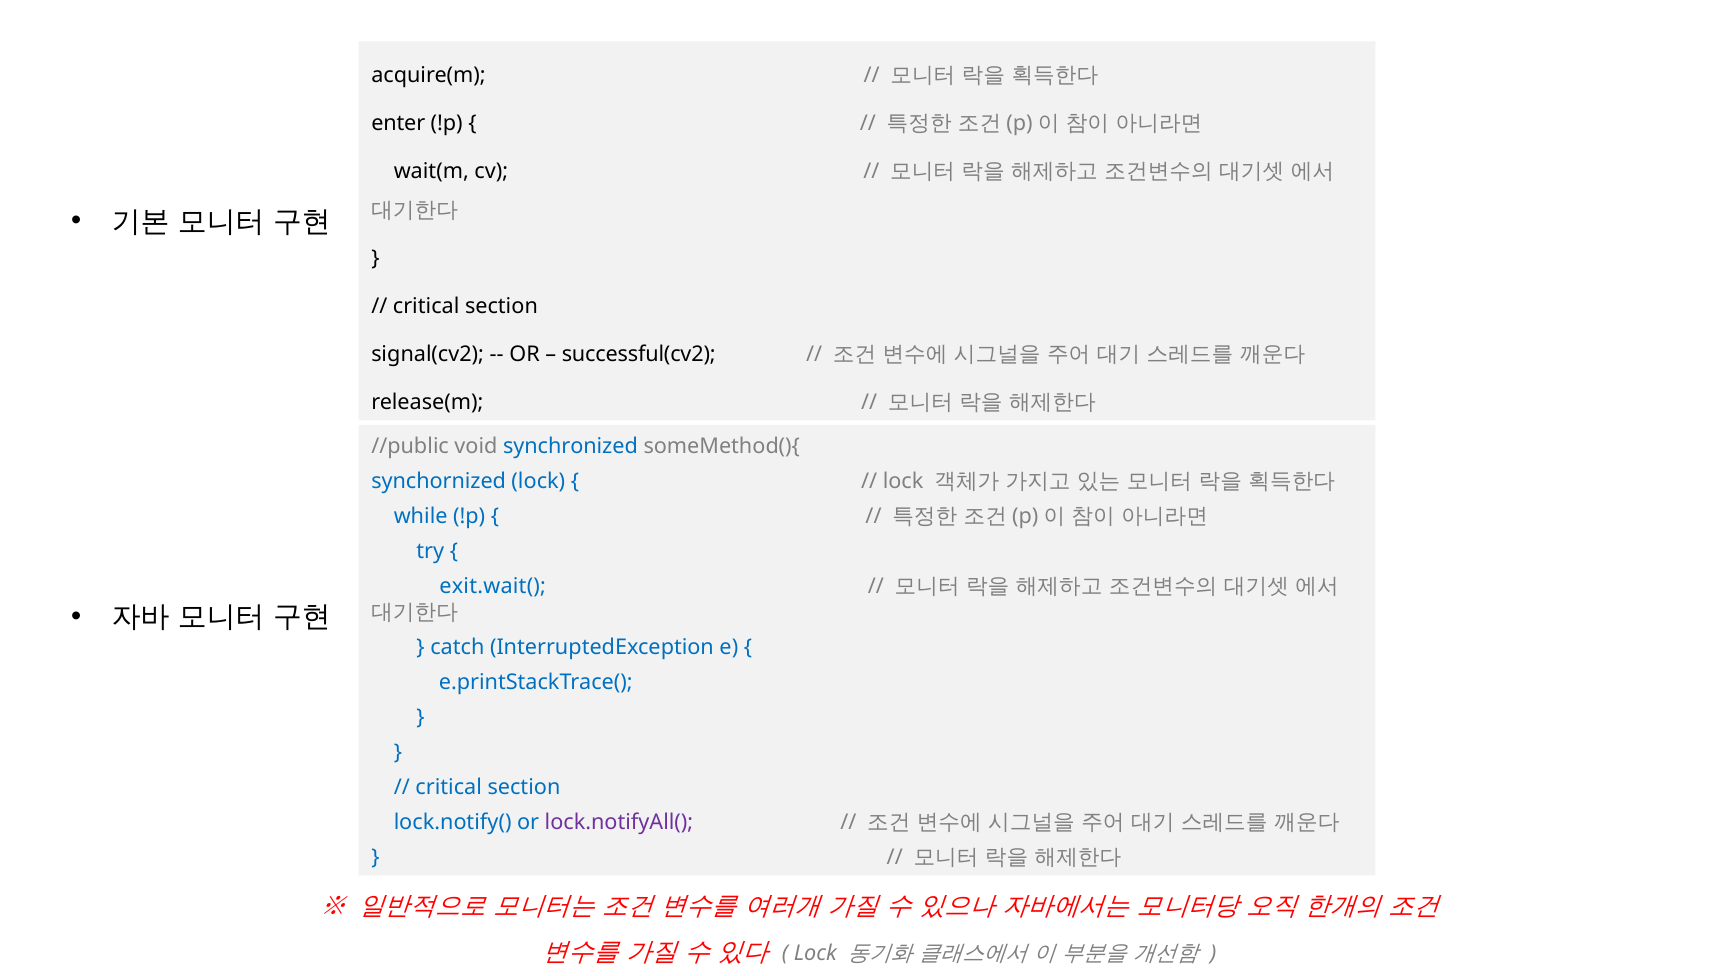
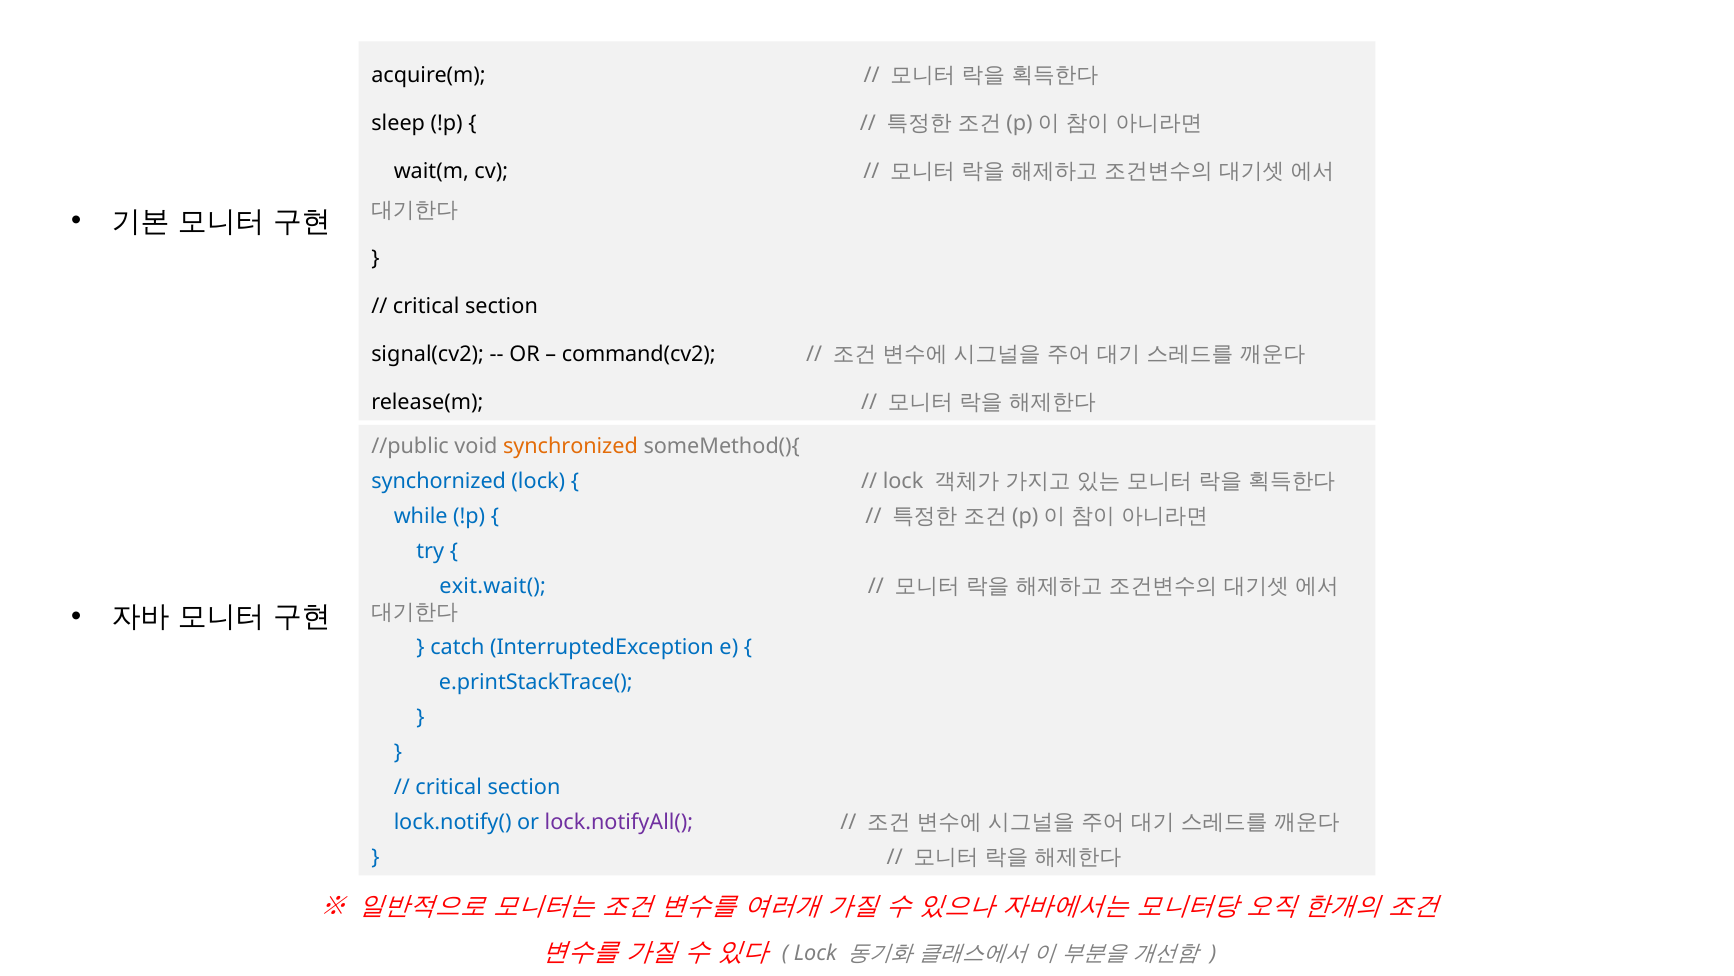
enter: enter -> sleep (398, 123)
successful(cv2: successful(cv2 -> command(cv2 (639, 354)
synchronized colour: blue -> orange (570, 446)
